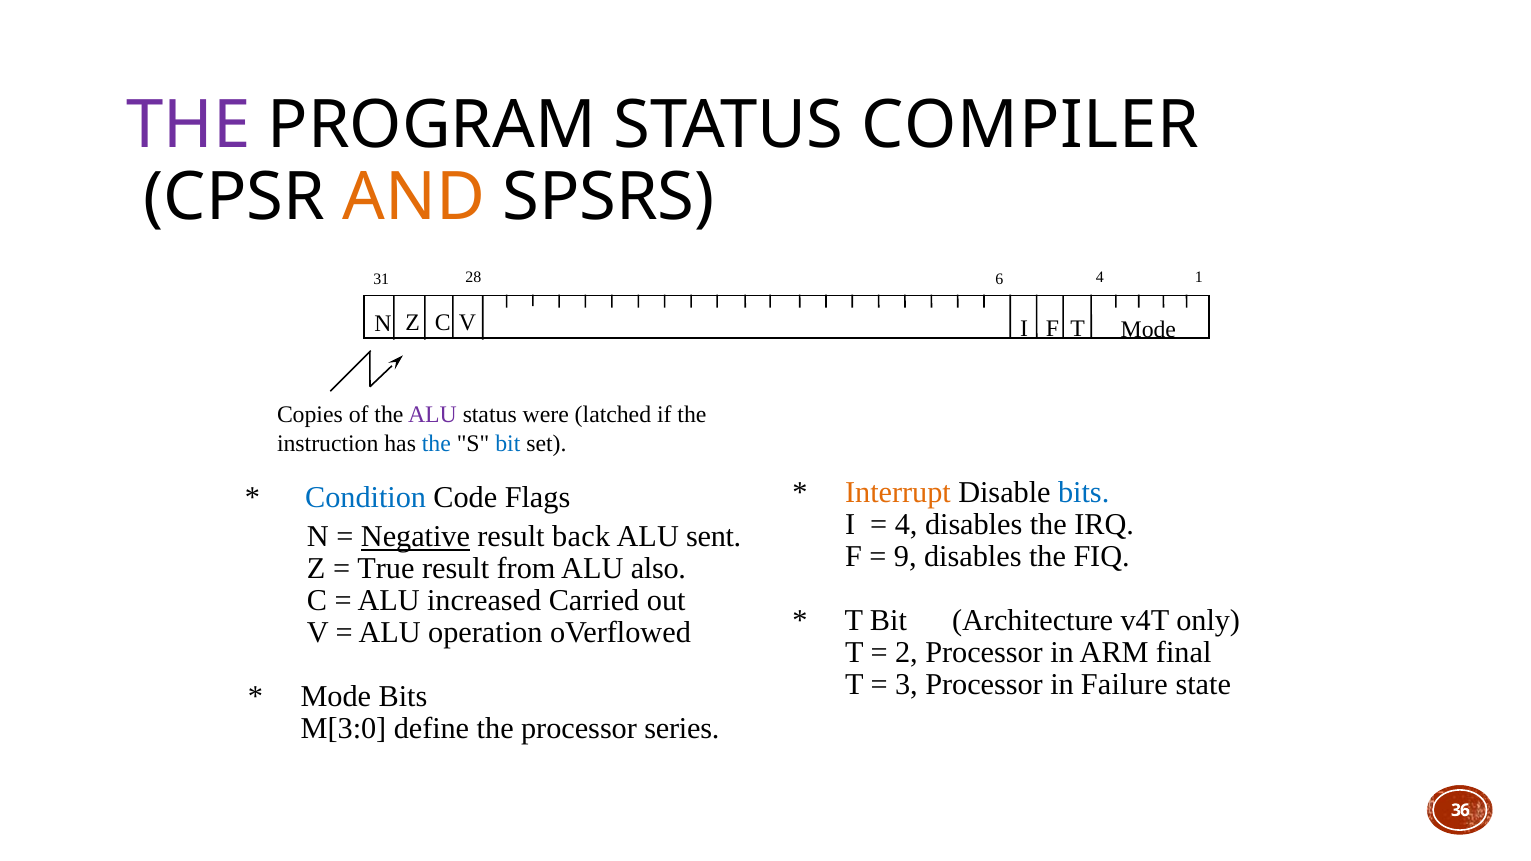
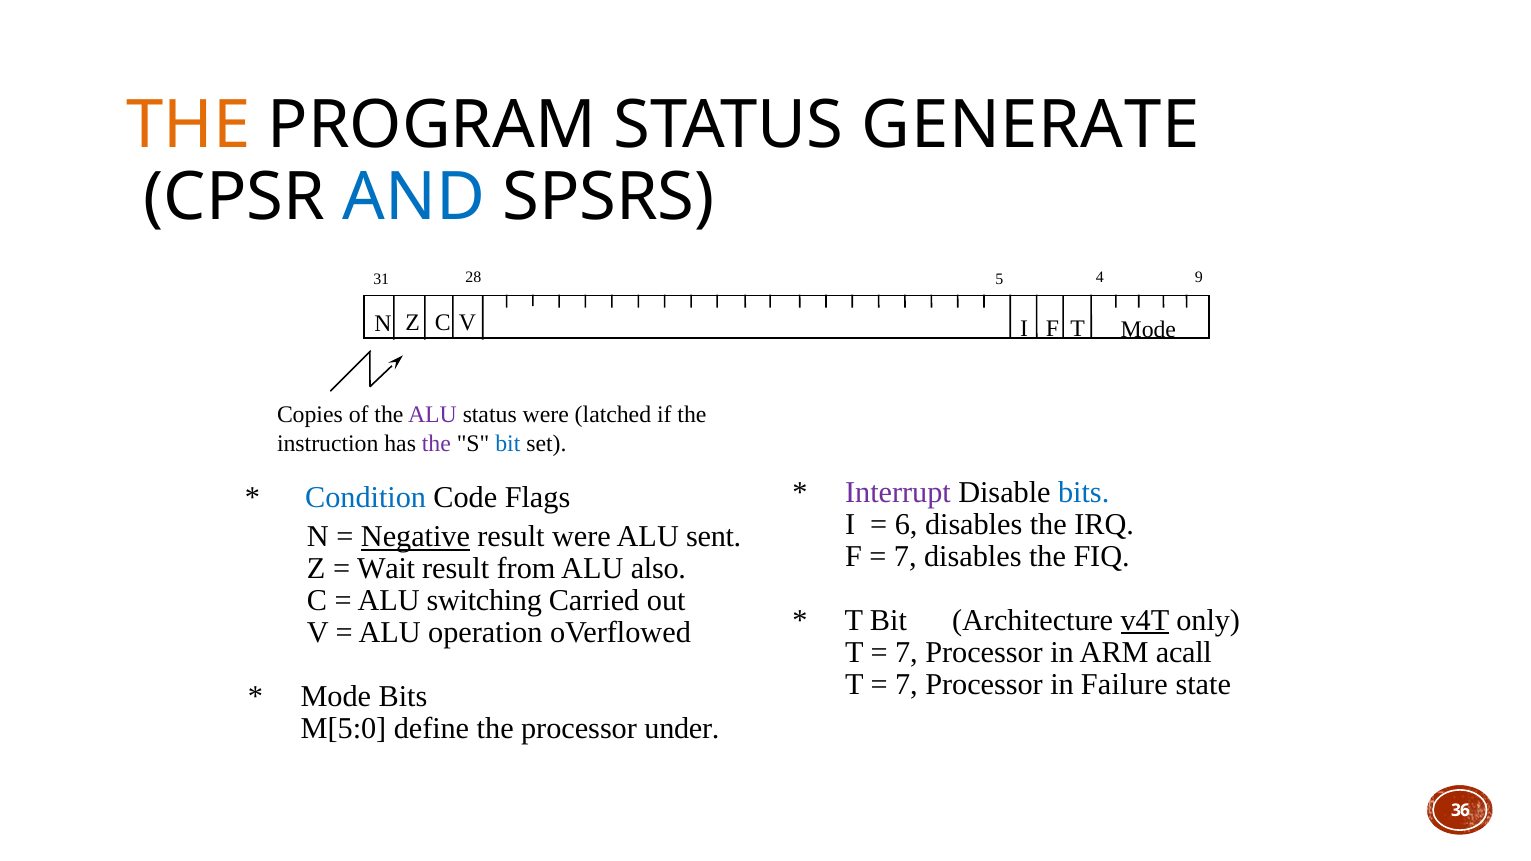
THE colour: purple -> orange (188, 125)
COMPILER: COMPILER -> GENERATE (1031, 125)
AND colour: orange -> blue (414, 198)
6: 6 -> 5 (999, 279)
1: 1 -> 9 (1199, 278)
the colour: blue -> purple (436, 443)
Interrupt colour: orange -> purple (898, 493)
4: 4 -> 6 (906, 525)
result back: back -> were (581, 537)
9: 9 -> 7 (905, 557)
True: True -> Wait (386, 569)
increased: increased -> switching (484, 601)
v4T underline: none -> present (1145, 620)
2: 2 -> 7 (906, 652)
final: final -> acall (1184, 652)
3: 3 -> 7 (906, 684)
M[3:0: M[3:0 -> M[5:0 (344, 729)
series: series -> under (682, 729)
